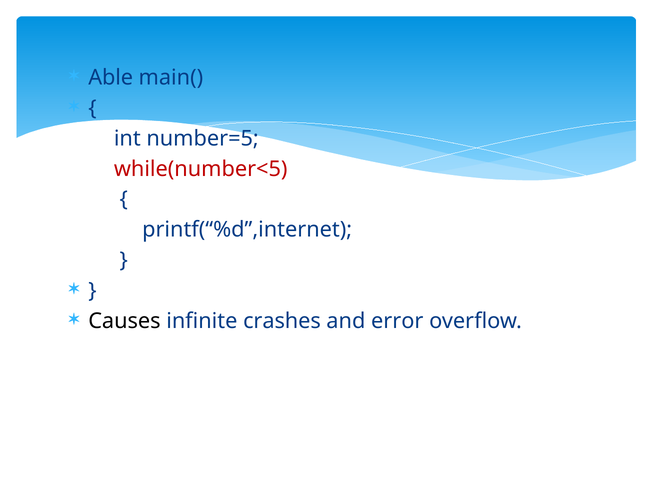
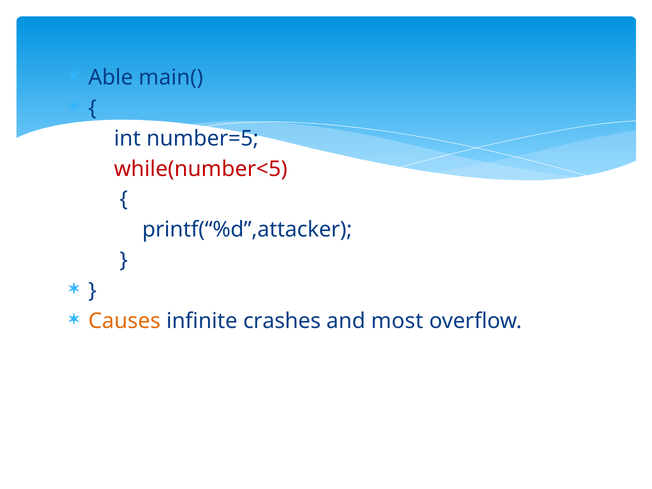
printf(“%d”,internet: printf(“%d”,internet -> printf(“%d”,attacker (247, 230)
Causes colour: black -> orange (124, 321)
error: error -> most (397, 321)
